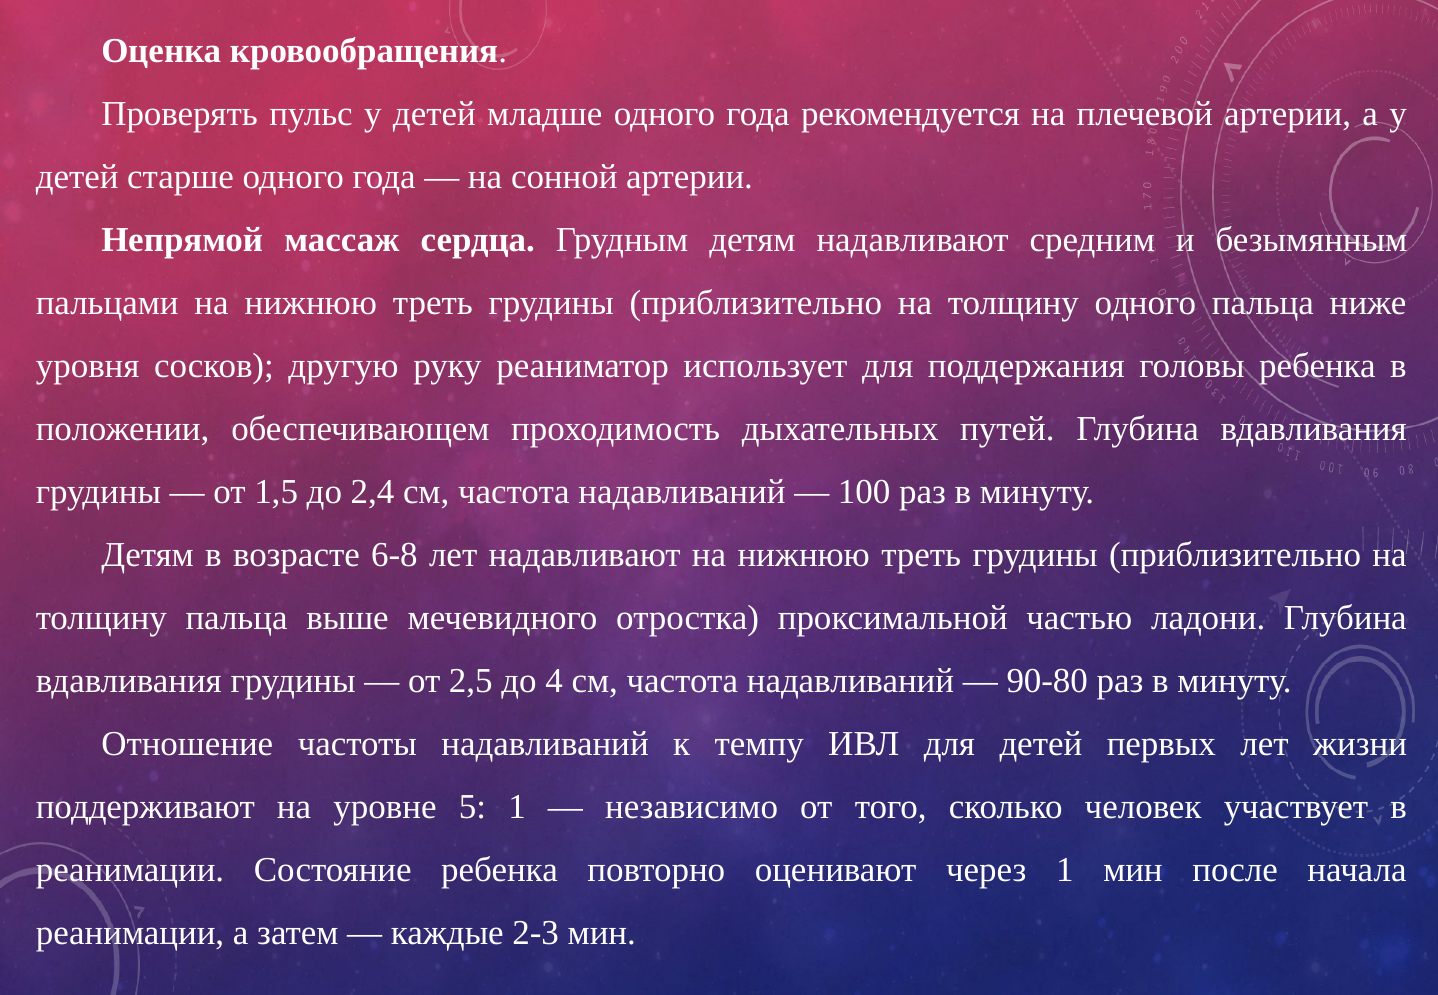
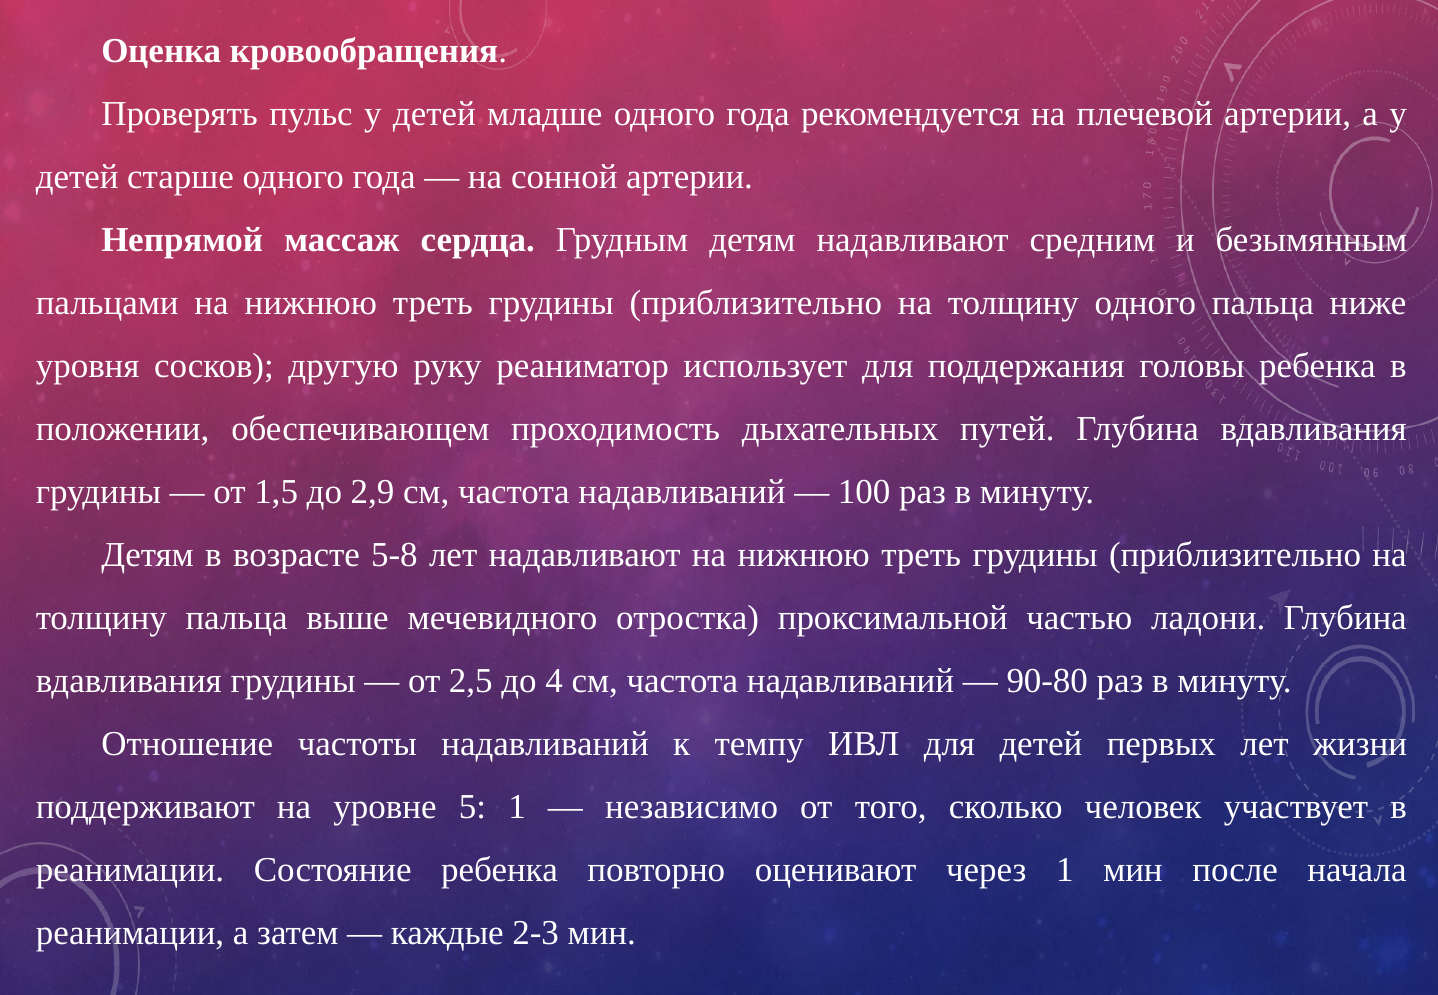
2,4: 2,4 -> 2,9 (372, 492)
6-8: 6-8 -> 5-8 (394, 555)
